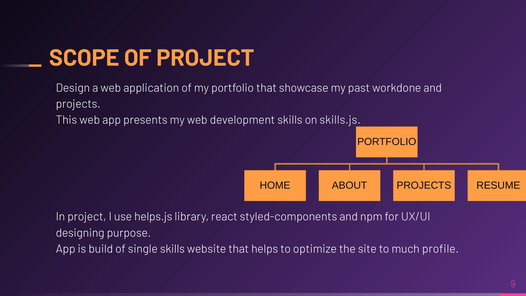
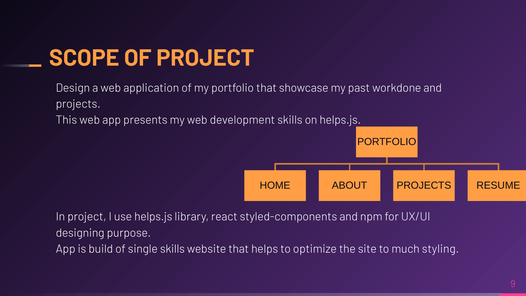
on skills.js: skills.js -> helps.js (340, 120)
profile: profile -> styling (440, 249)
